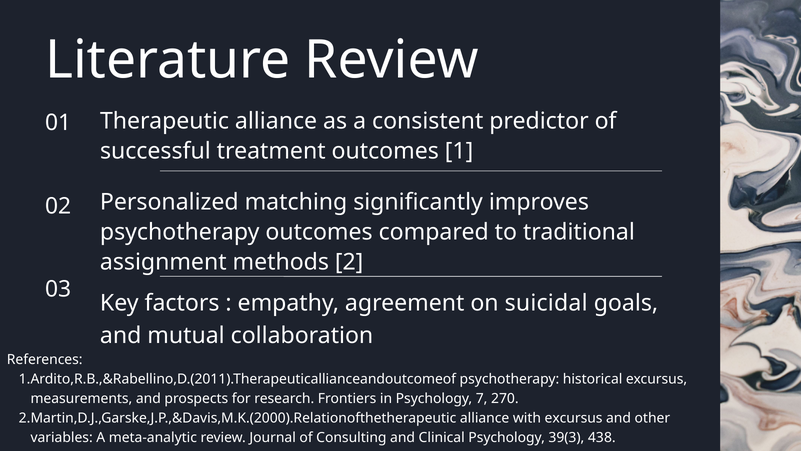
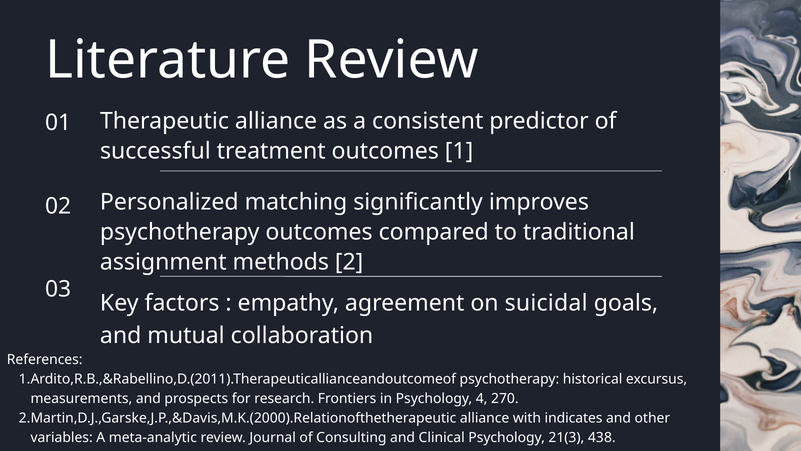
7: 7 -> 4 (482, 398)
with excursus: excursus -> indicates (574, 418)
39(3: 39(3 -> 21(3 (566, 437)
